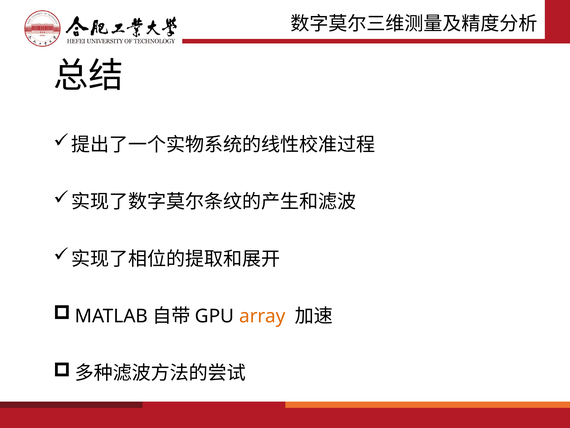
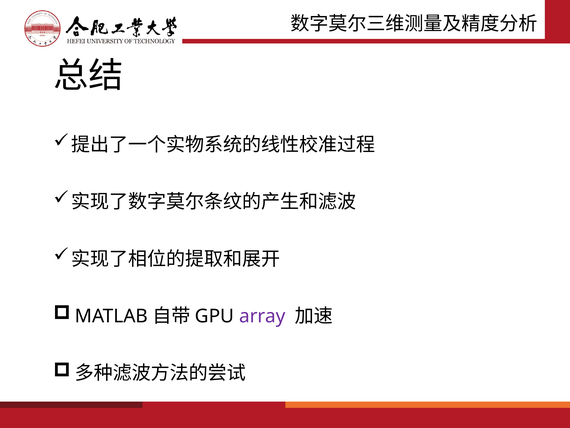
array colour: orange -> purple (262, 316)
